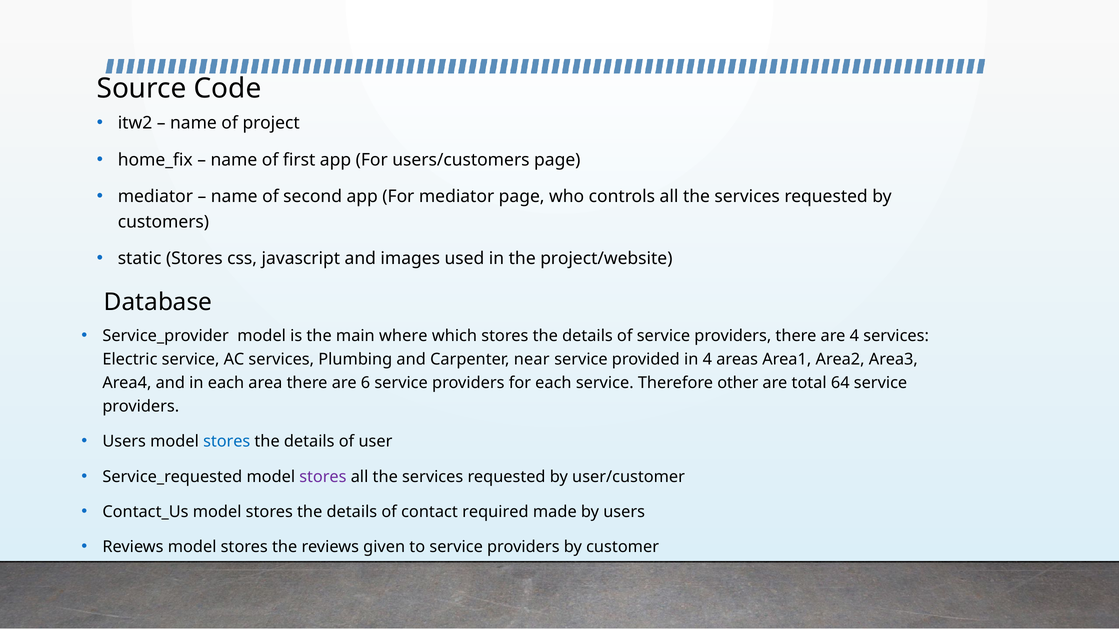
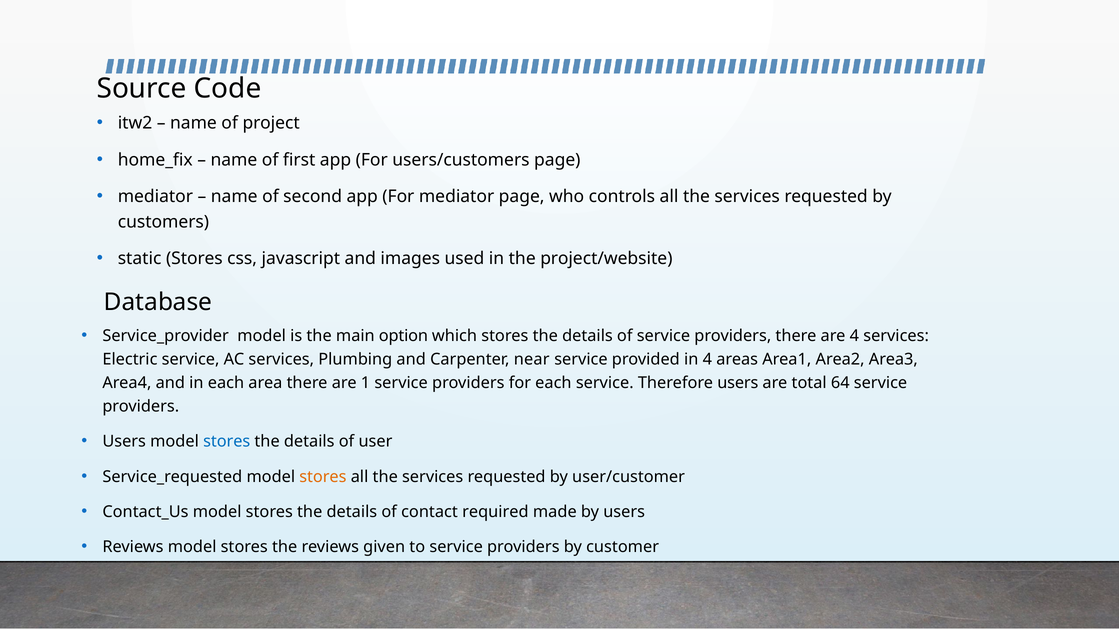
where: where -> option (403, 336)
6: 6 -> 1 (365, 383)
Therefore other: other -> users (738, 383)
stores colour: purple -> orange (323, 477)
